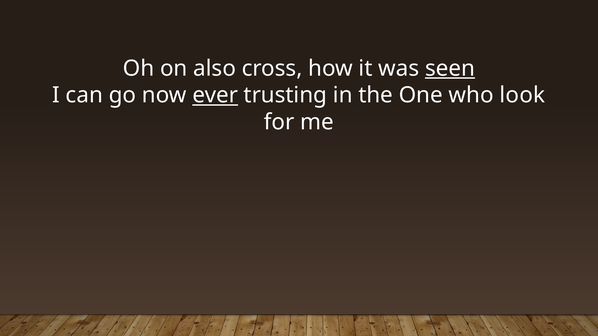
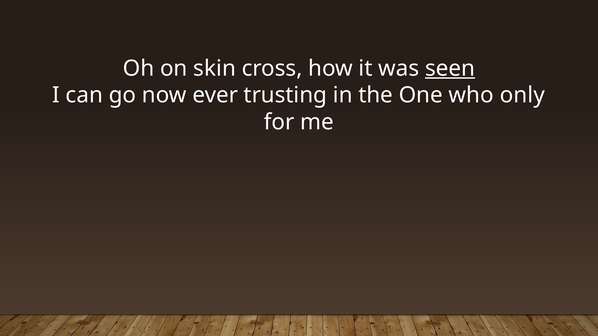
also: also -> skin (215, 68)
ever underline: present -> none (215, 95)
look: look -> only (522, 95)
